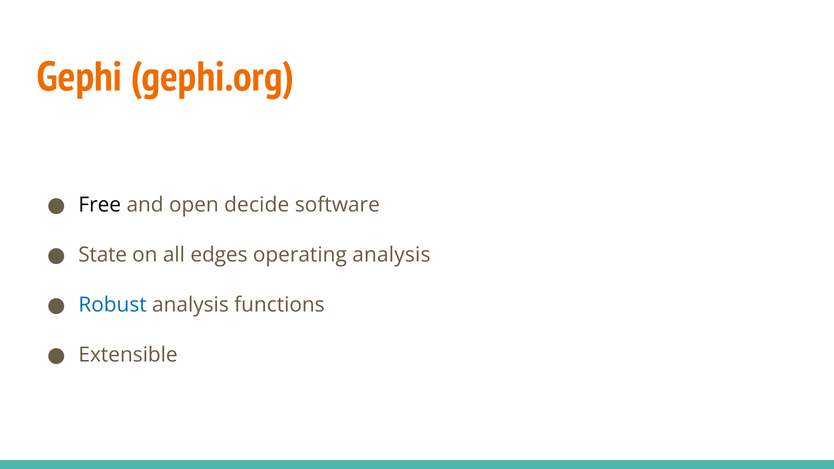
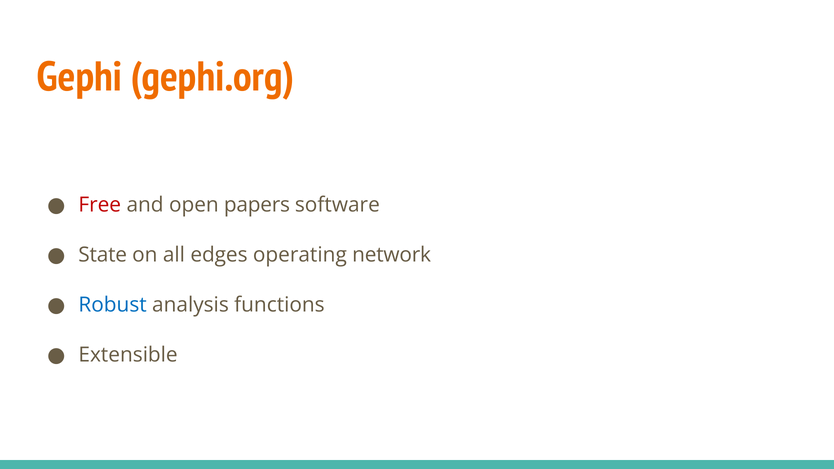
Free colour: black -> red (100, 205)
decide: decide -> papers (257, 205)
operating analysis: analysis -> network (392, 255)
